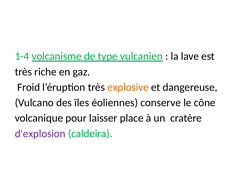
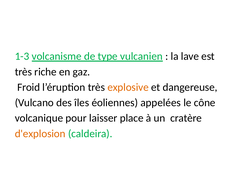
1-4: 1-4 -> 1-3 (22, 56)
conserve: conserve -> appelées (161, 102)
d'explosion colour: purple -> orange (40, 133)
